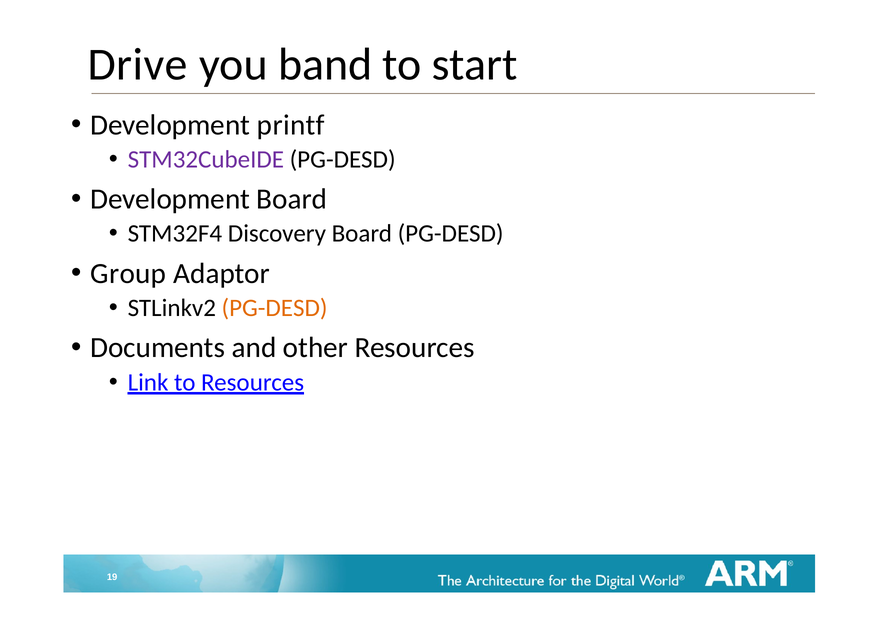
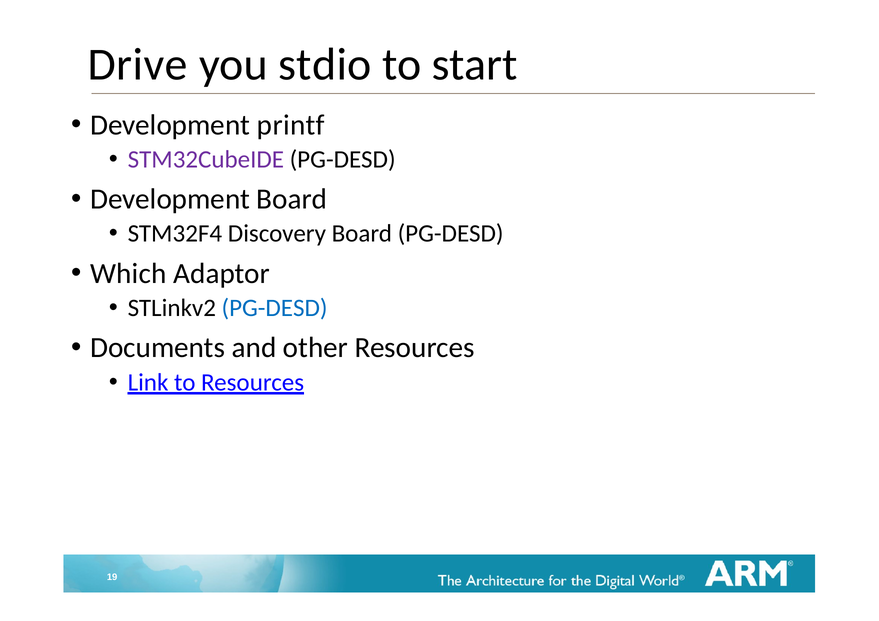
band: band -> stdio (325, 65)
Group: Group -> Which (128, 273)
PG-DESD colour: orange -> blue (275, 308)
